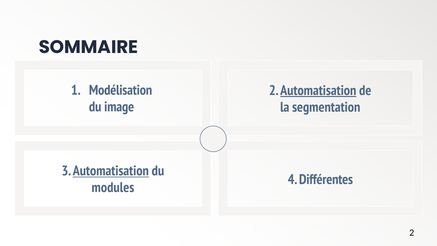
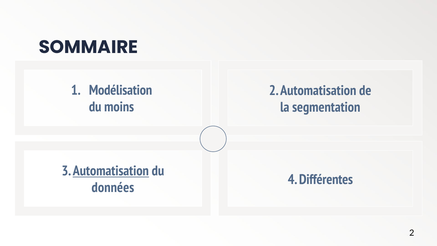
Automatisation underline: present -> none (318, 90)
image: image -> moins (119, 107)
modules: modules -> données (113, 188)
